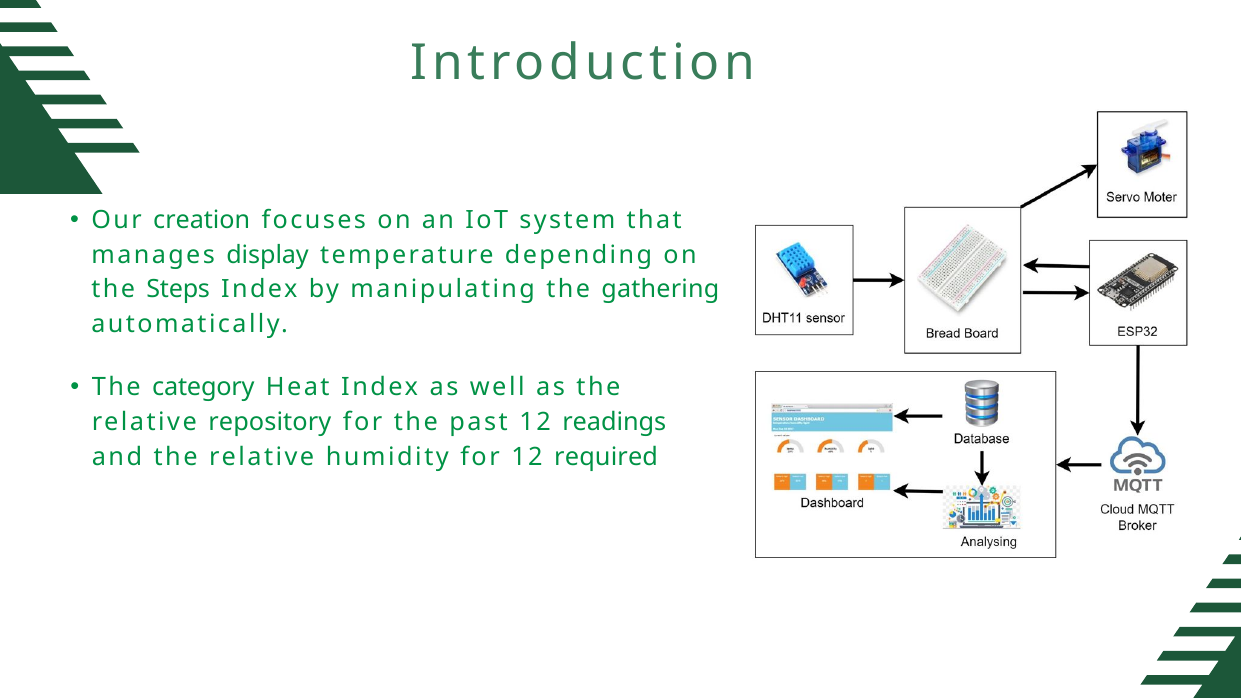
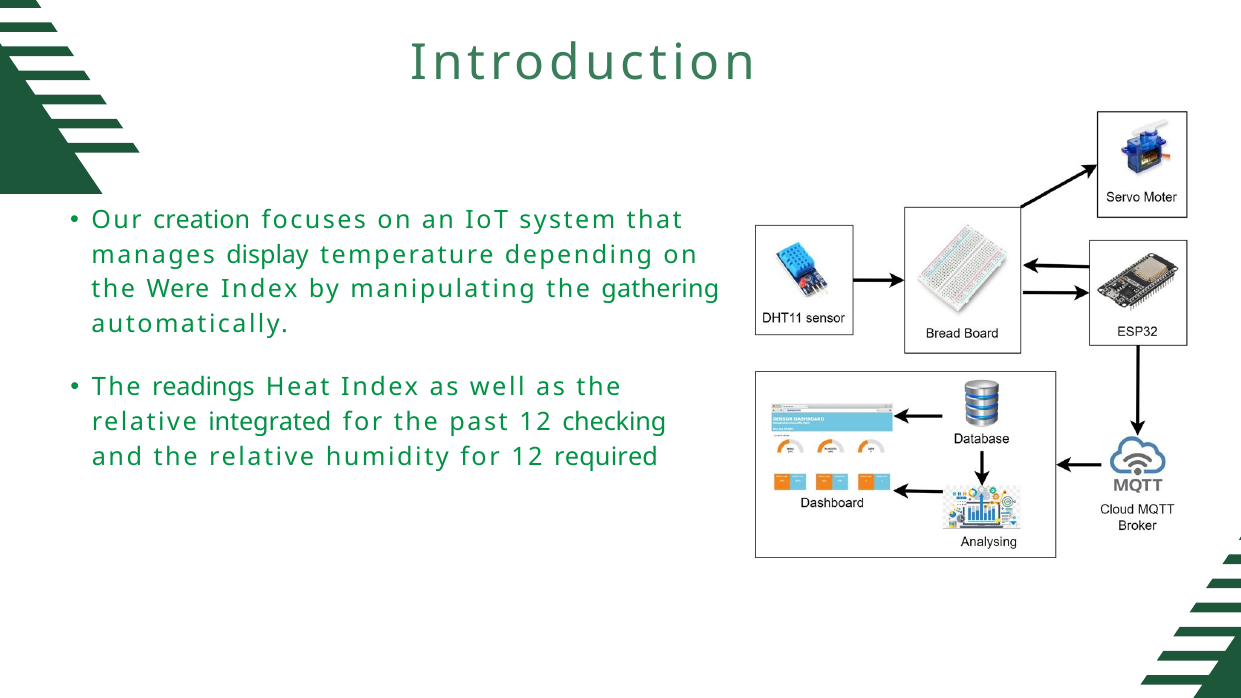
Steps: Steps -> Were (178, 290)
category: category -> readings (203, 387)
repository: repository -> integrated (270, 422)
readings: readings -> checking (614, 422)
